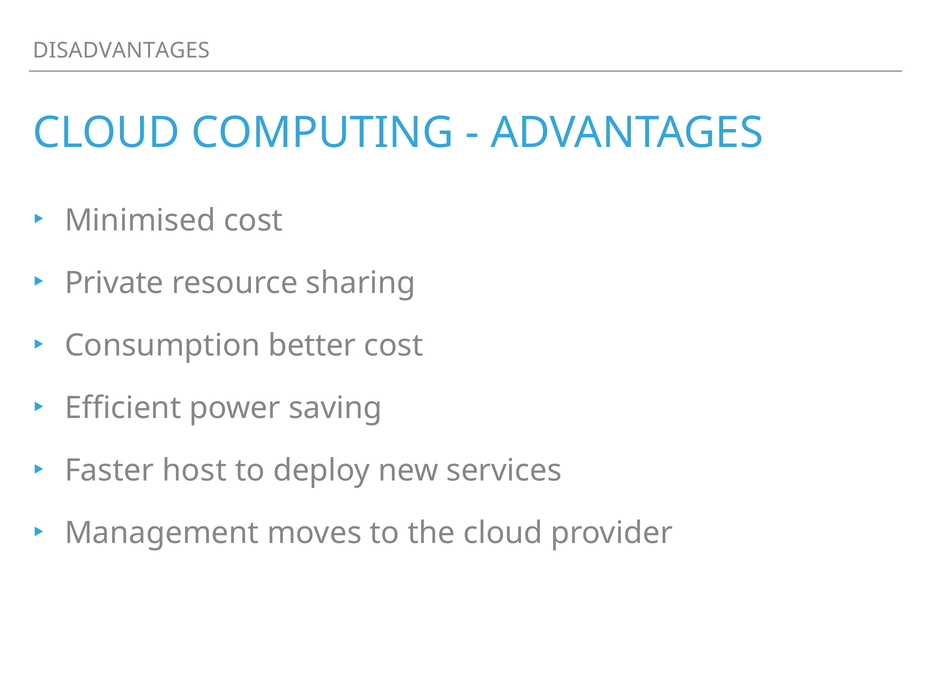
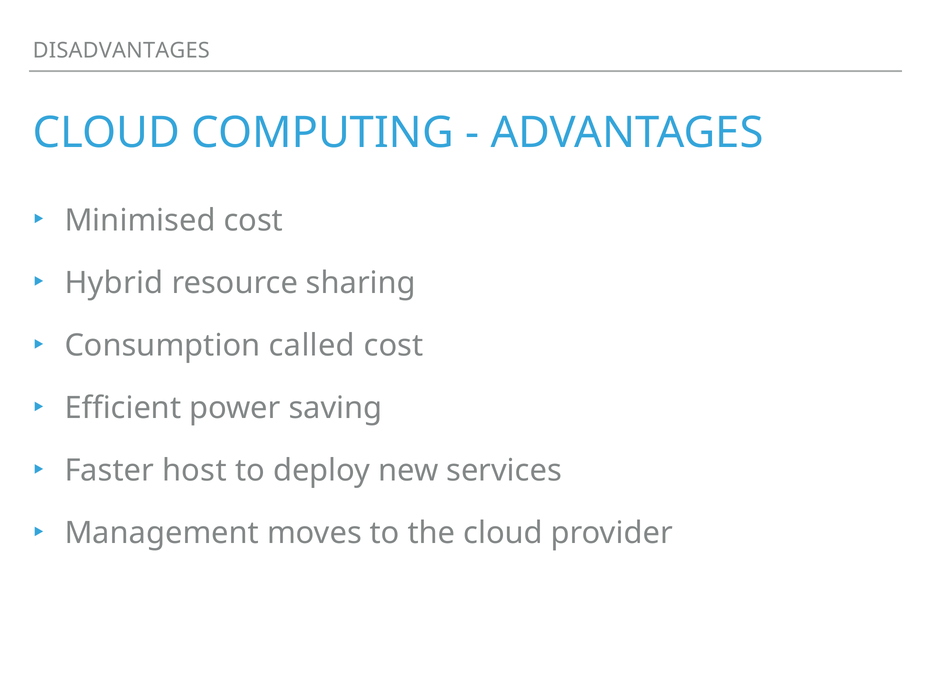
Private: Private -> Hybrid (114, 283)
better: better -> called (312, 346)
